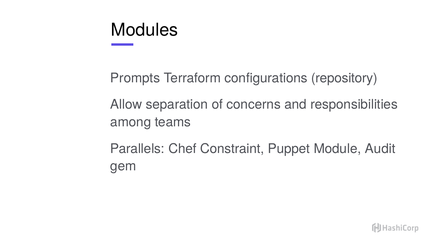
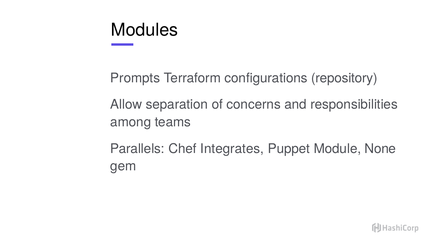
Constraint: Constraint -> Integrates (232, 149)
Audit: Audit -> None (380, 149)
